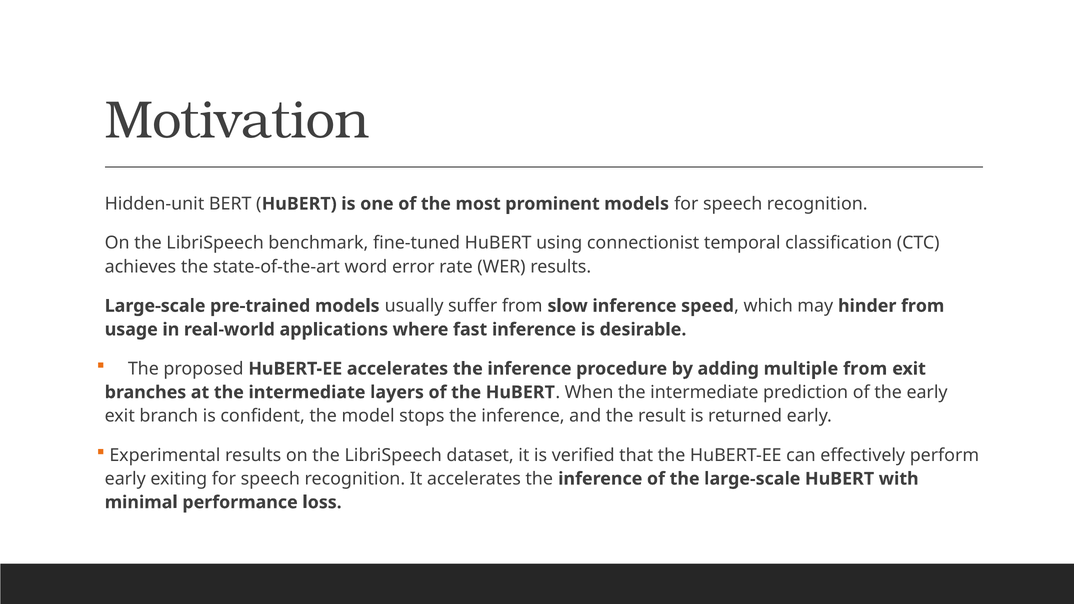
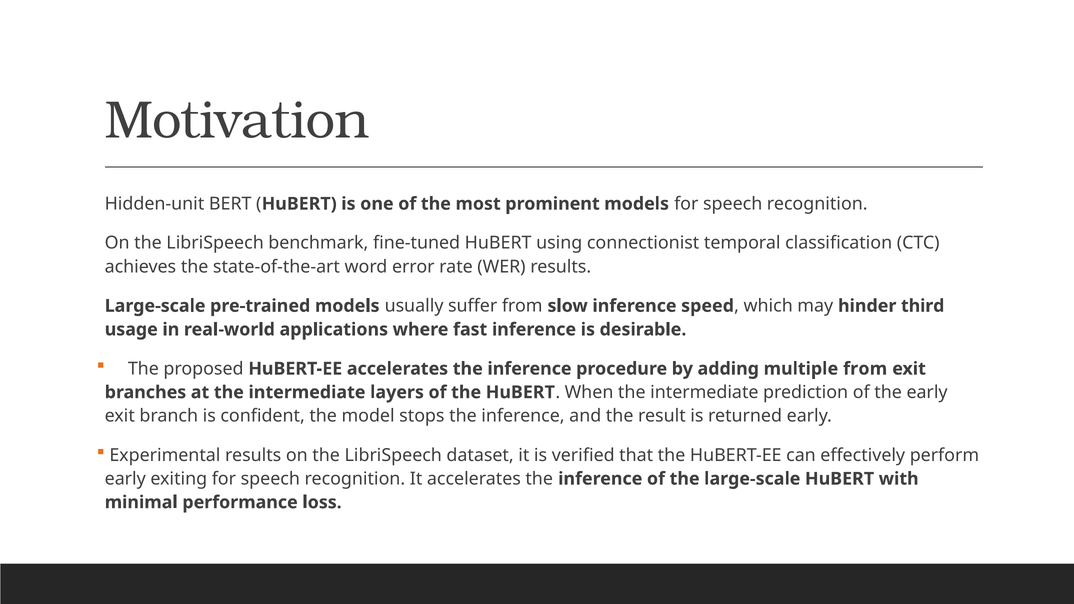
hinder from: from -> third (923, 306)
